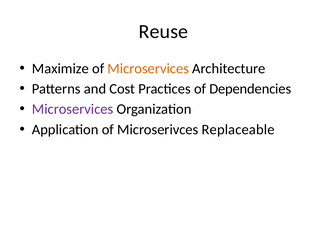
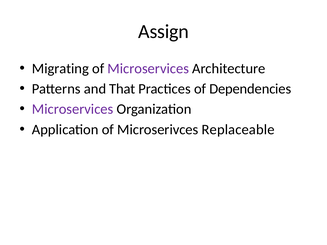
Reuse: Reuse -> Assign (164, 32)
Maximize: Maximize -> Migrating (60, 69)
Microservices colour: orange -> purple (148, 69)
Cost: Cost -> That (122, 89)
